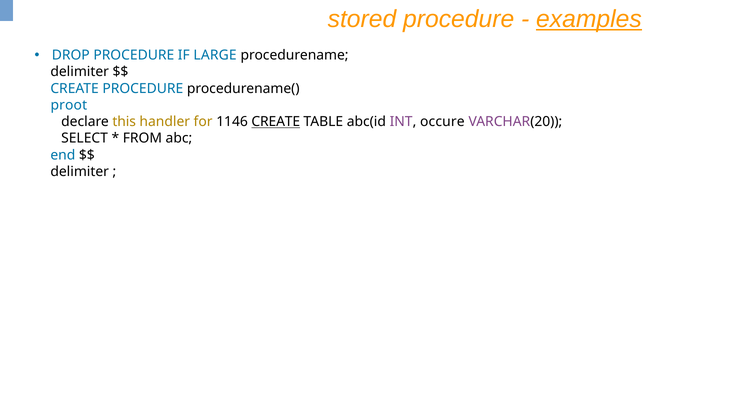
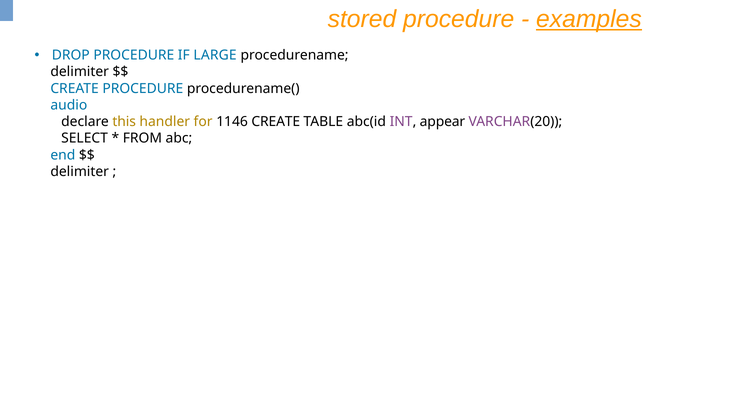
proot: proot -> audio (69, 105)
CREATE underline: present -> none (276, 122)
occure: occure -> appear (442, 122)
